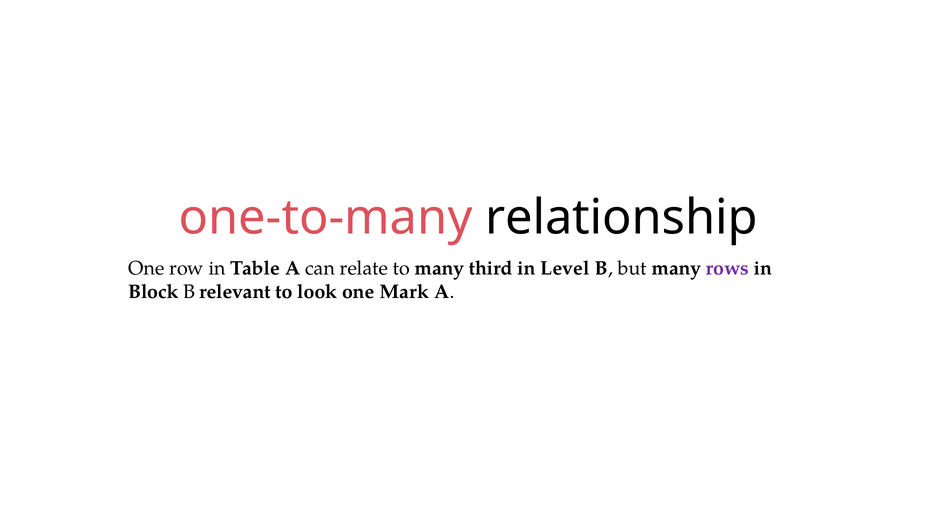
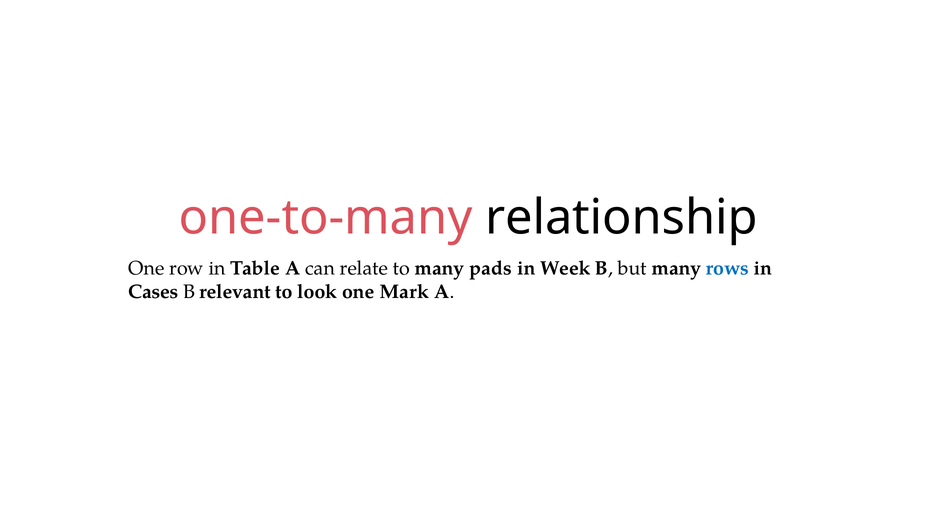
third: third -> pads (491, 268)
Level: Level -> Week (565, 268)
rows colour: purple -> blue (728, 268)
Block: Block -> Cases (153, 292)
